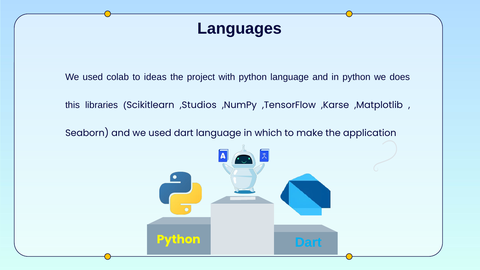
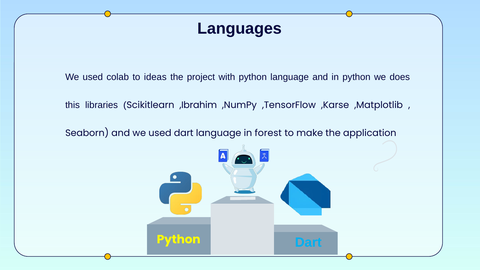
,Studios: ,Studios -> ,Ibrahim (198, 105)
which: which -> forest (268, 133)
